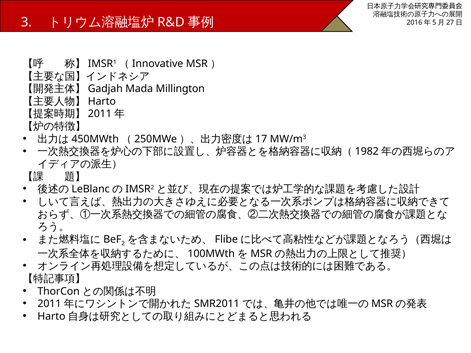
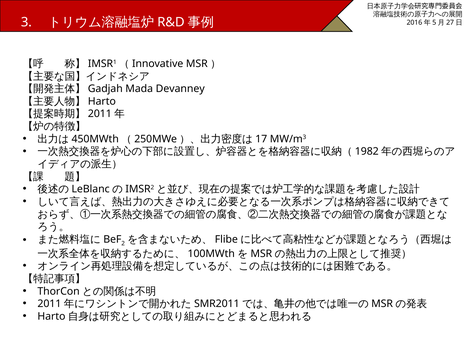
Millington: Millington -> Devanney (180, 89)
